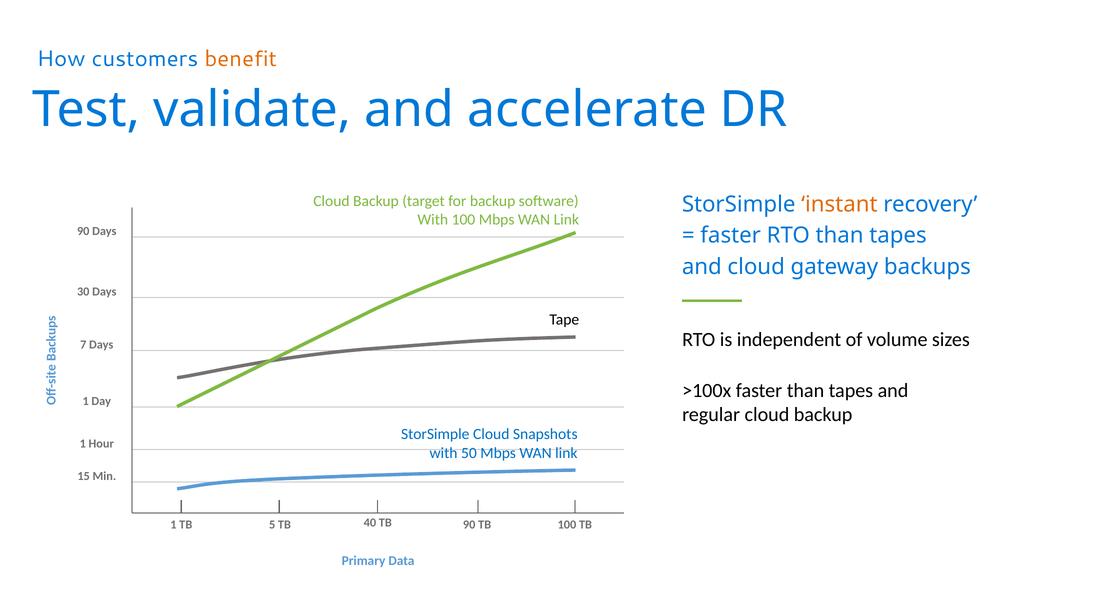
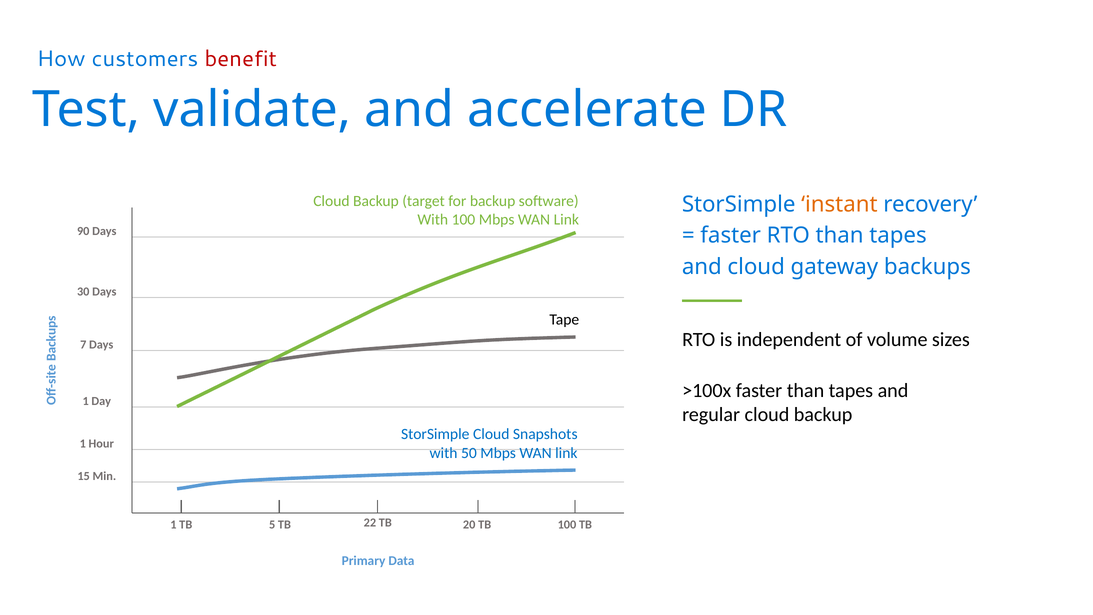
benefit colour: orange -> red (241, 59)
40: 40 -> 22 (370, 522)
TB 90: 90 -> 20 (469, 524)
